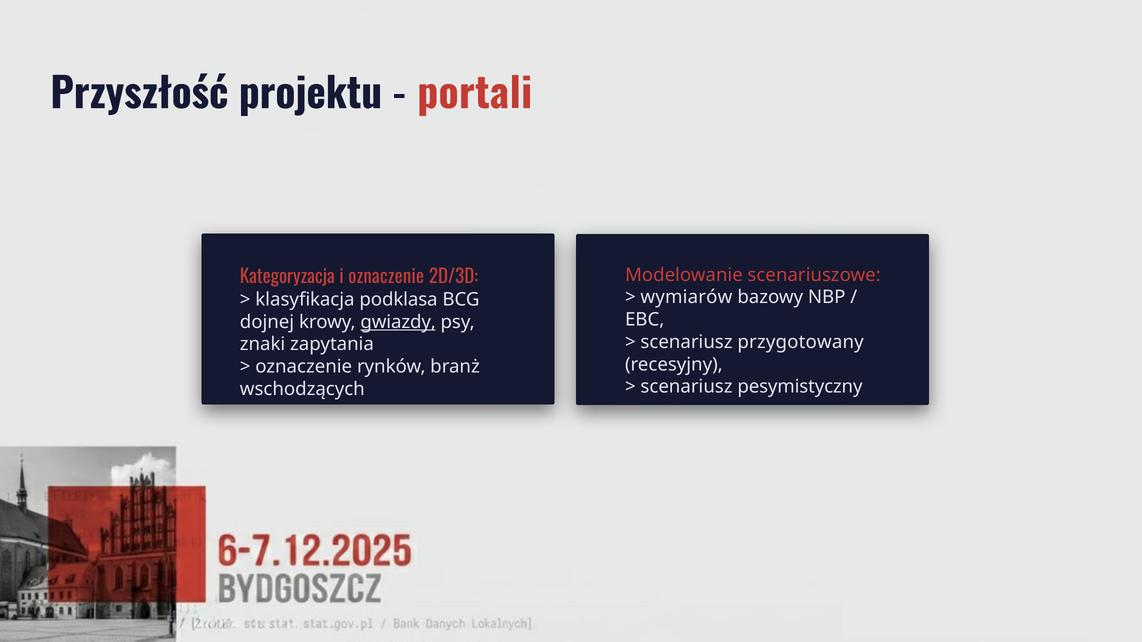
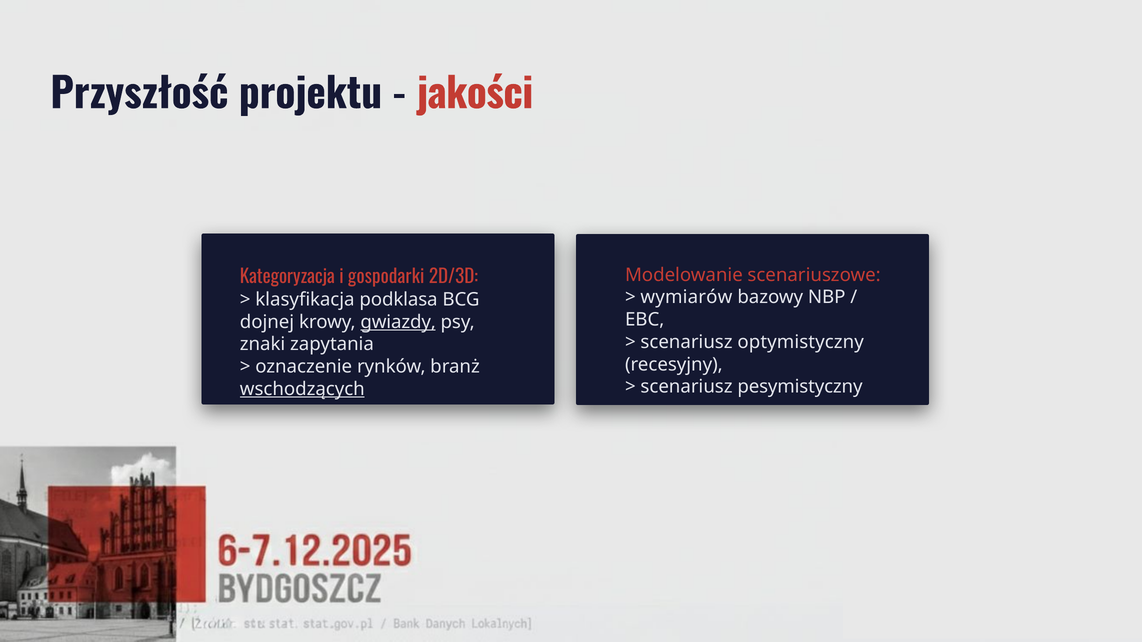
portali: portali -> jakości (475, 95)
i oznaczenie: oznaczenie -> gospodarki (386, 277)
przygotowany: przygotowany -> optymistyczny (801, 342)
wschodzących underline: none -> present (302, 389)
